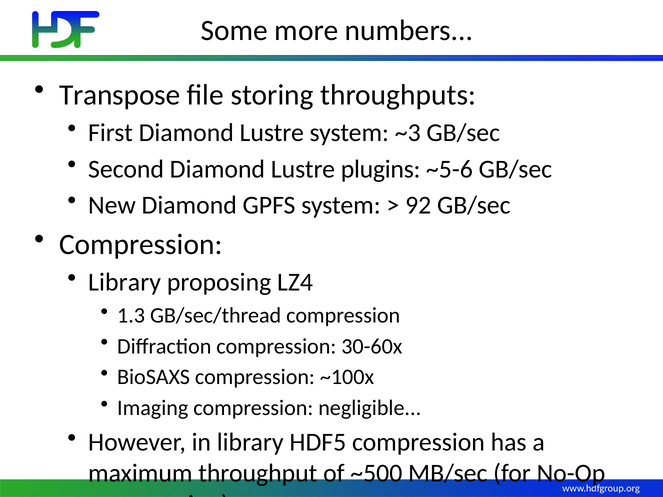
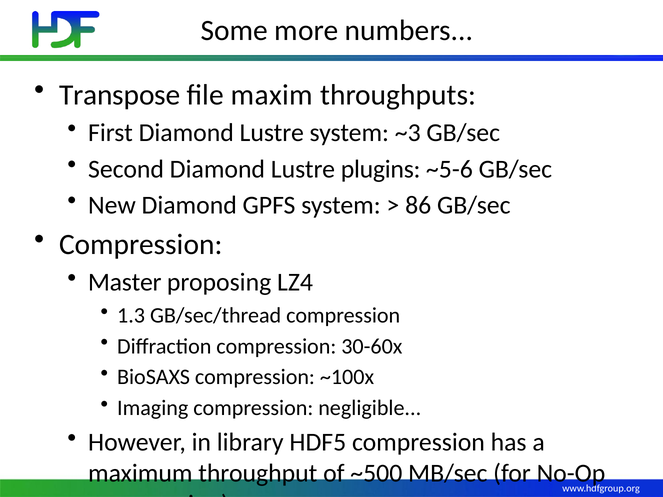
storing: storing -> maxim (272, 95)
92: 92 -> 86 (418, 205)
Library: Library -> Master (125, 283)
